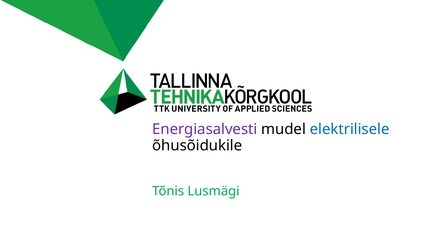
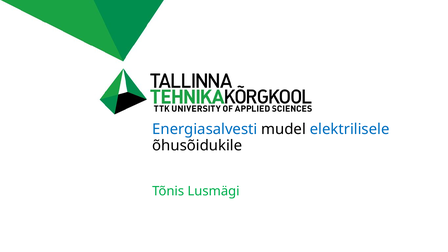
Energiasalvesti colour: purple -> blue (205, 129)
